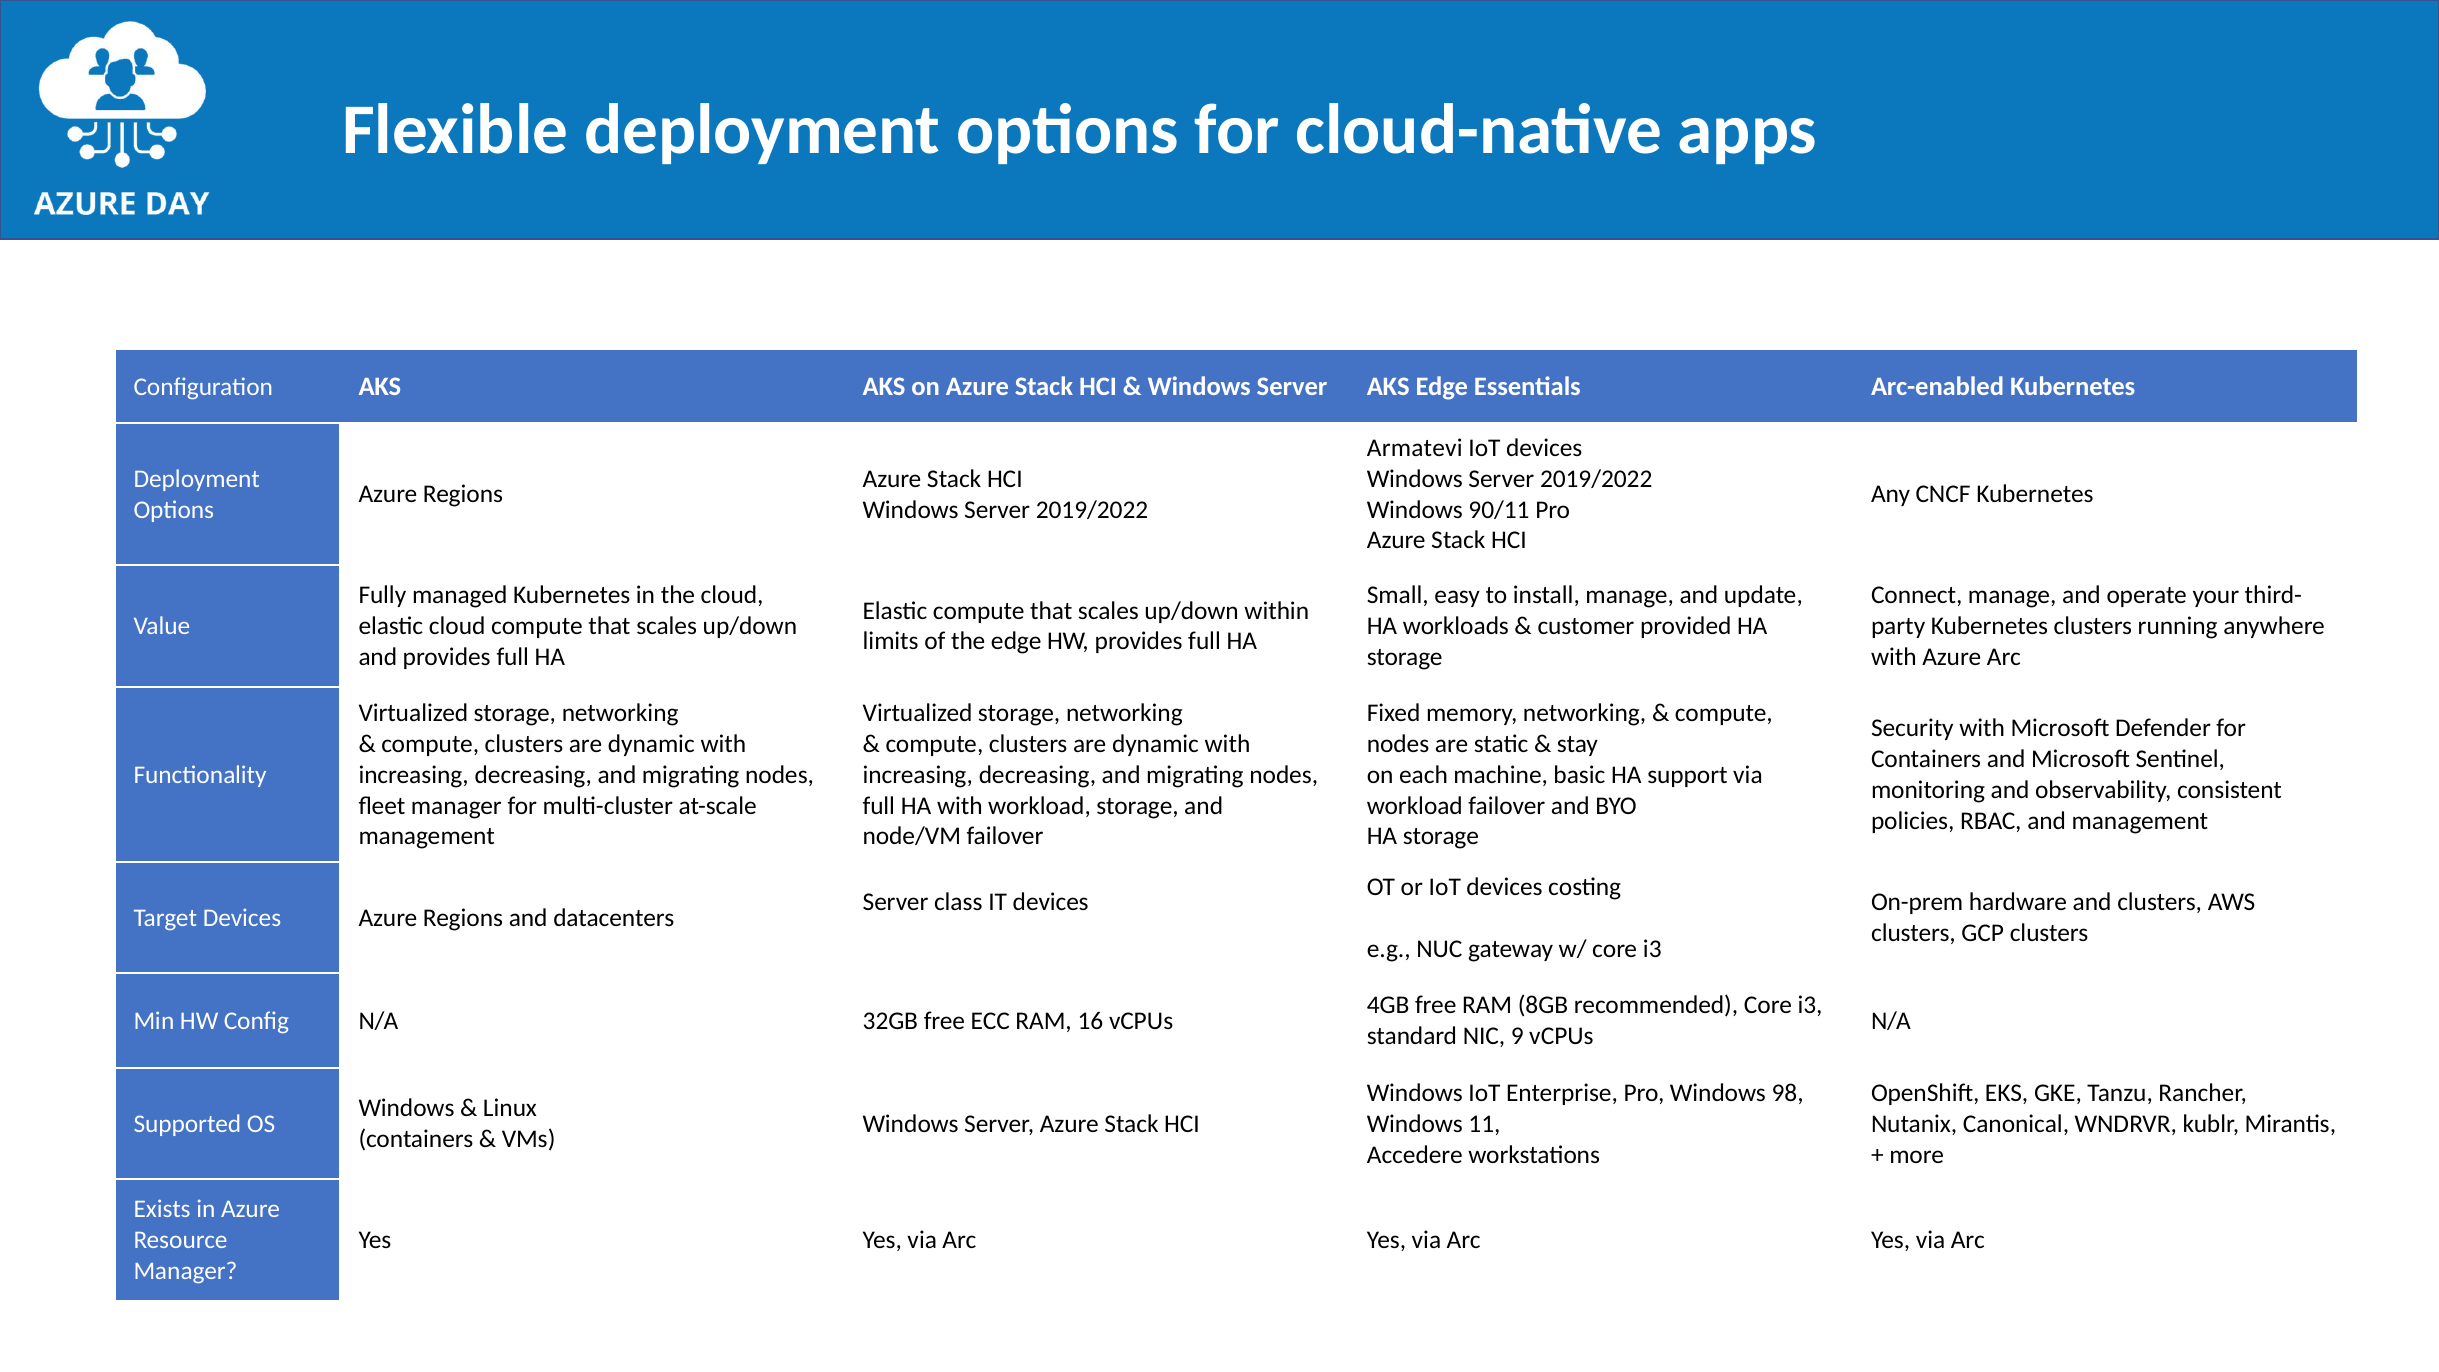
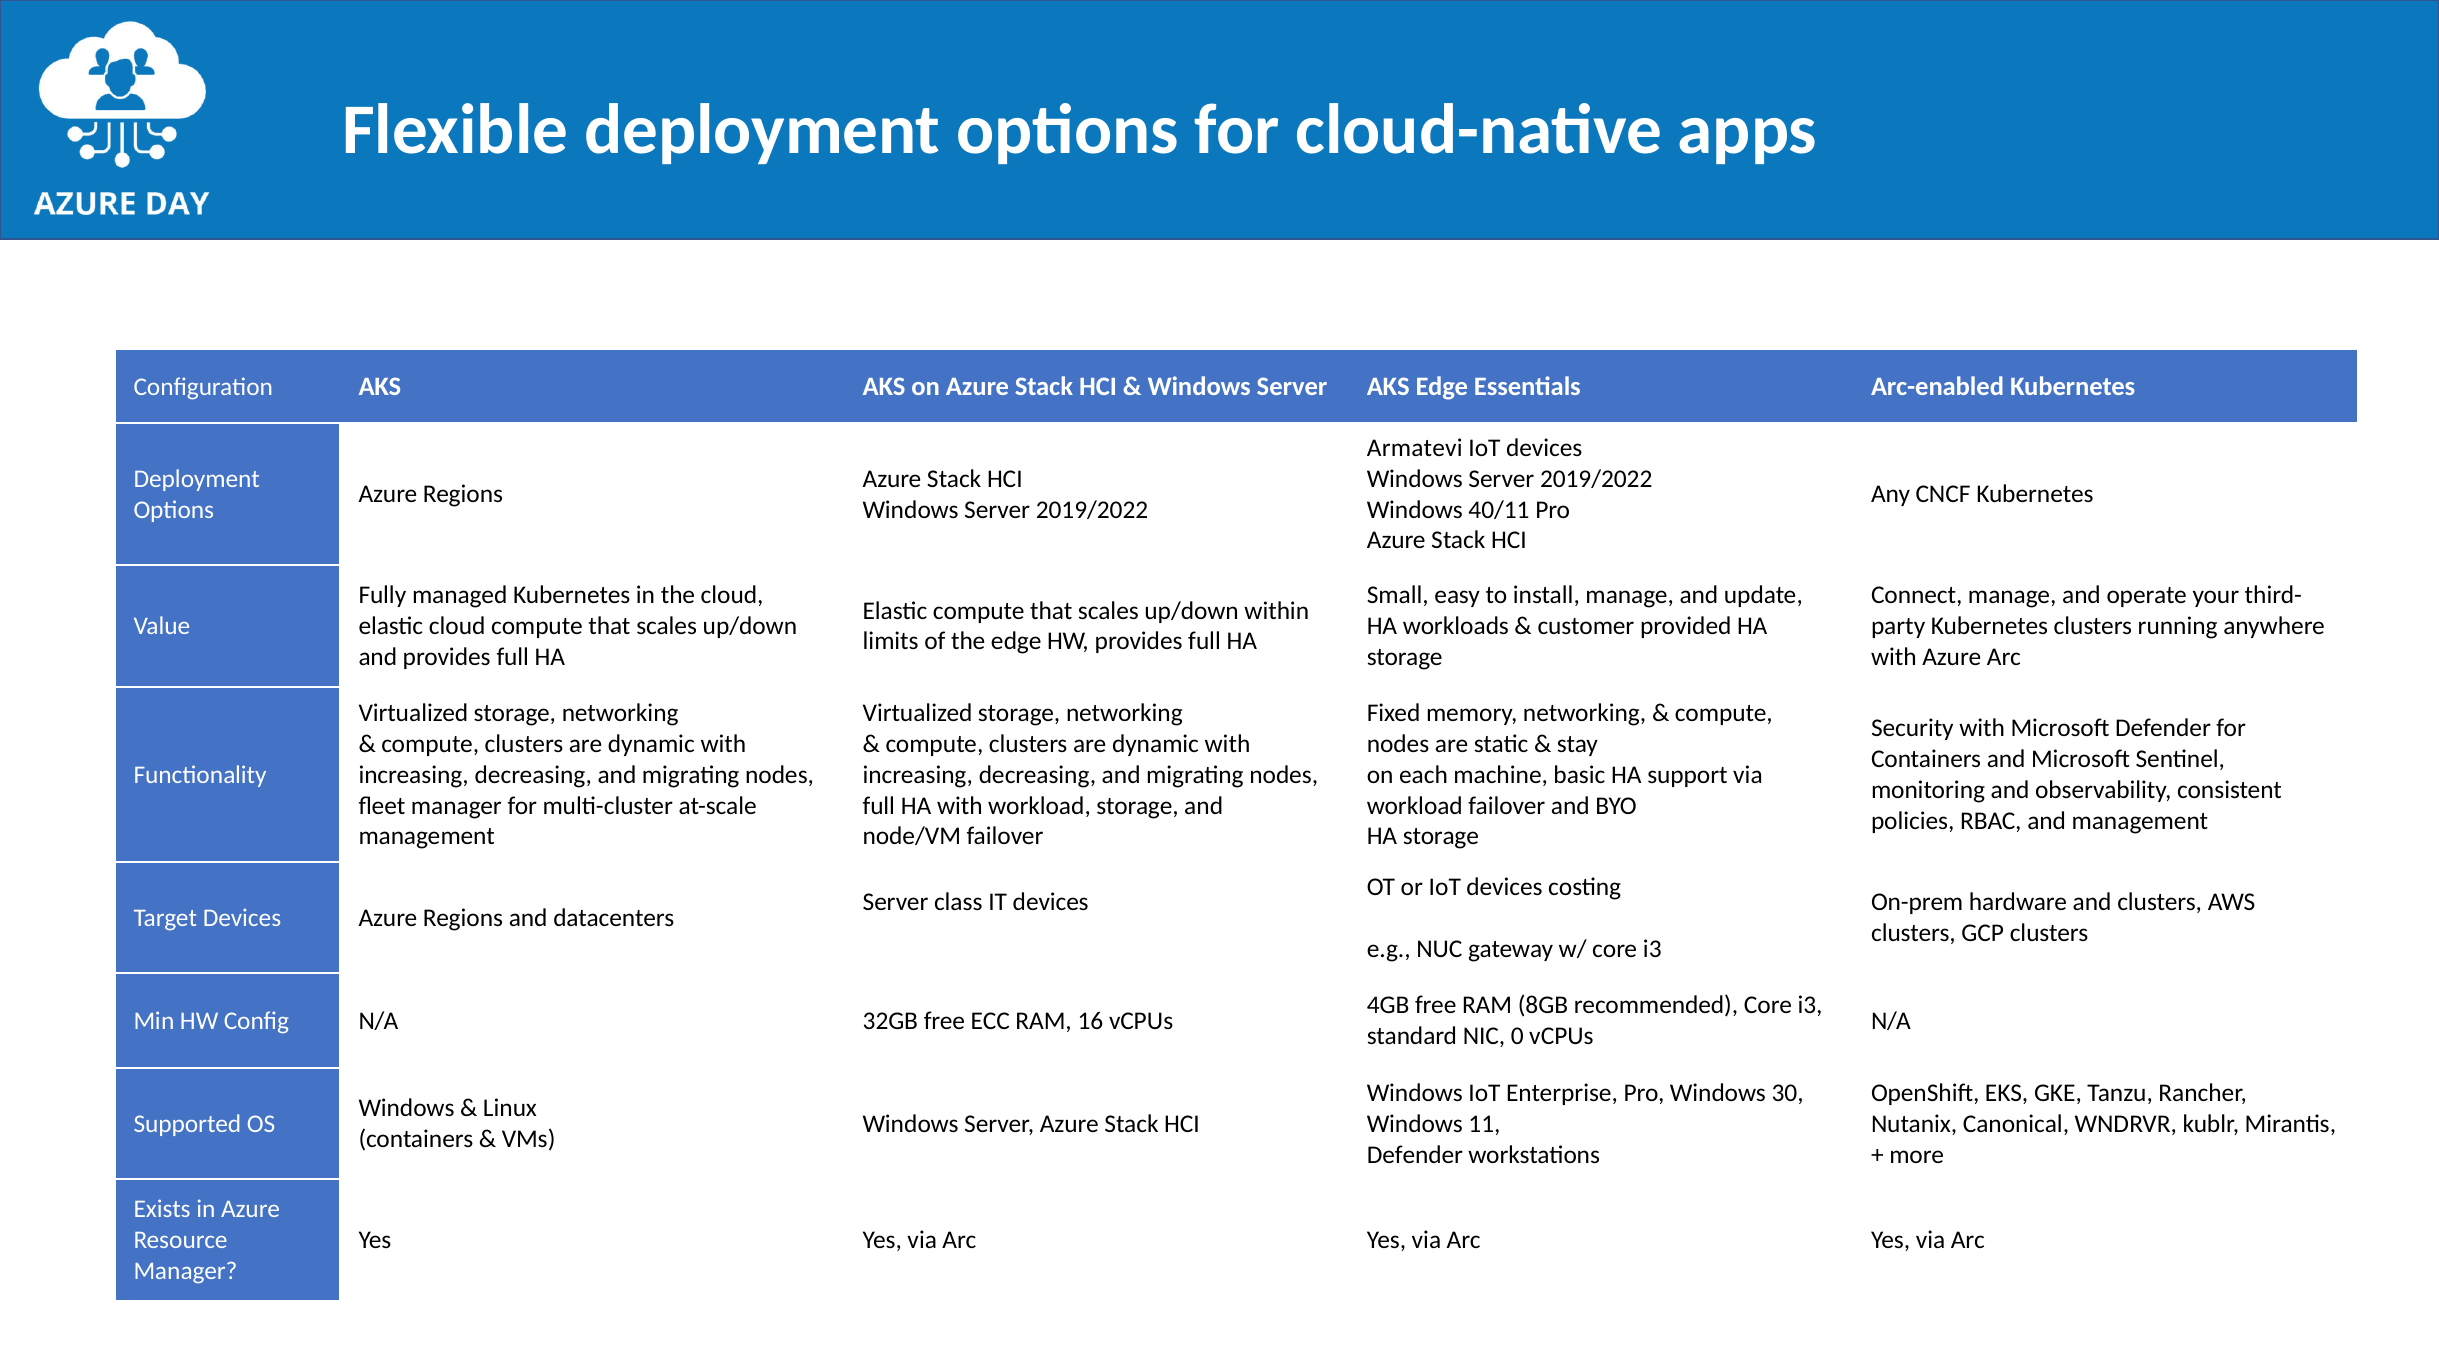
90/11: 90/11 -> 40/11 (1499, 510)
9: 9 -> 0 (1517, 1036)
98: 98 -> 30 (1788, 1093)
Accedere: Accedere -> Defender (1415, 1155)
